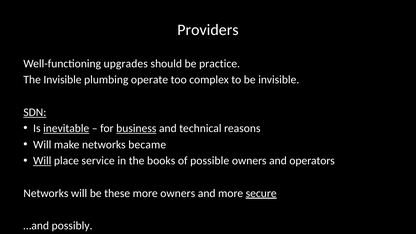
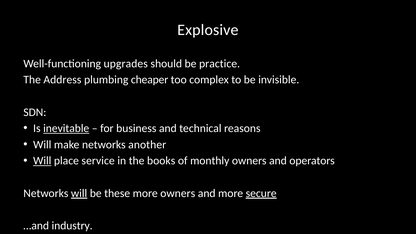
Providers: Providers -> Explosive (208, 30)
The Invisible: Invisible -> Address (62, 80)
operate: operate -> cheaper (150, 80)
SDN underline: present -> none (35, 112)
business underline: present -> none (136, 128)
became: became -> another (147, 145)
possible: possible -> monthly (210, 161)
will underline: none -> present (79, 193)
possibly: possibly -> industry (72, 226)
